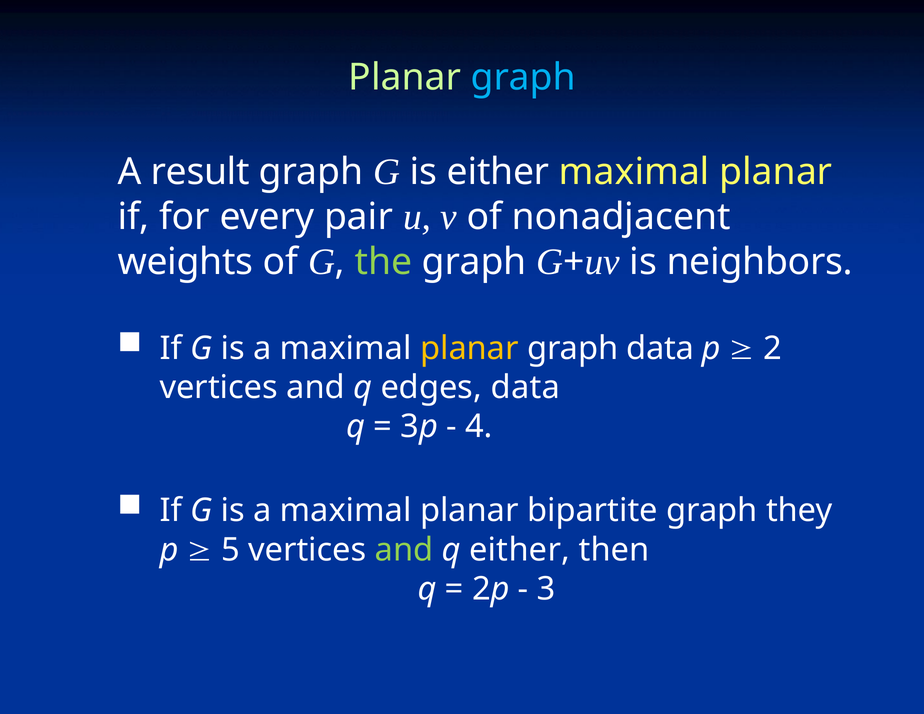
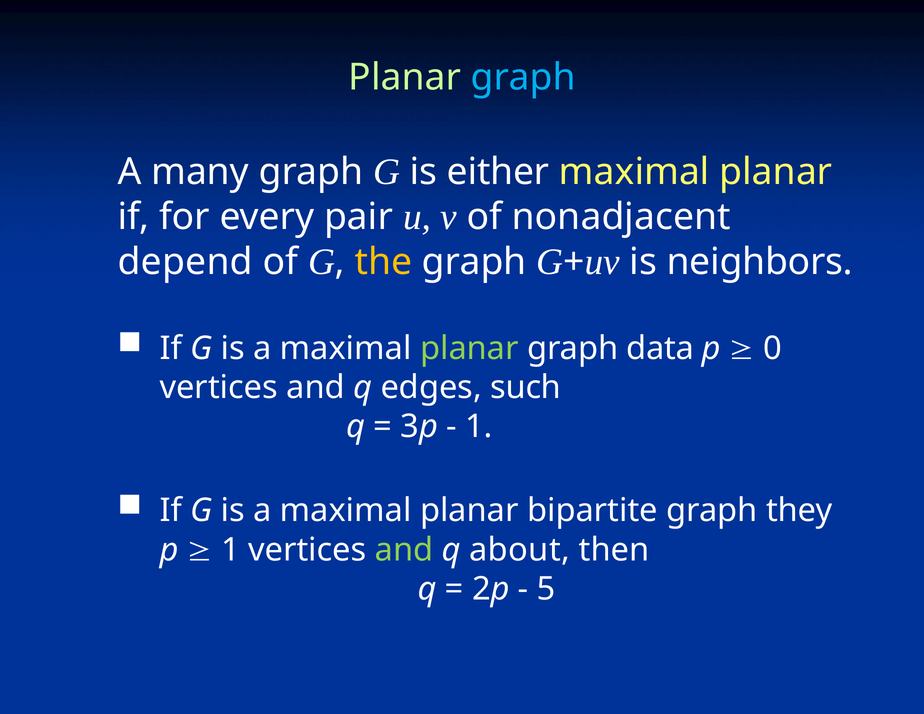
result: result -> many (200, 172)
weights: weights -> depend (185, 262)
the colour: light green -> yellow (383, 262)
planar colour: yellow -> light green (469, 348)
2: 2 -> 0 (773, 348)
edges data: data -> such (526, 387)
4: 4 -> 1 (479, 427)
5: 5 -> 1 (230, 550)
q either: either -> about (520, 550)
3: 3 -> 5 (546, 589)
